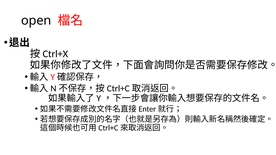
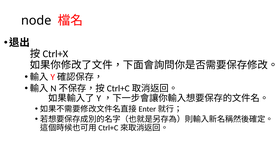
open: open -> node (36, 21)
